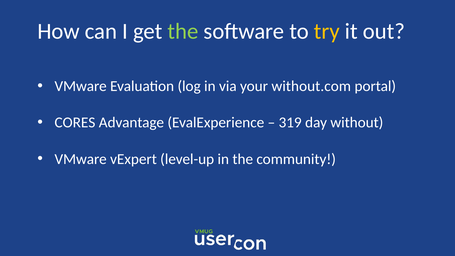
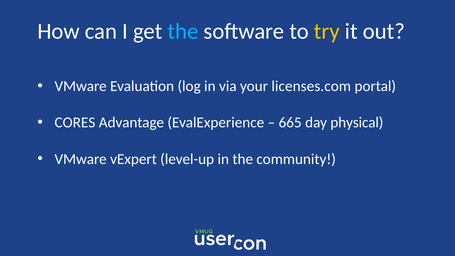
the colour: light green -> light blue (183, 31)
without.com: without.com -> licenses.com (311, 86)
319: 319 -> 665 (290, 123)
without: without -> physical (357, 123)
